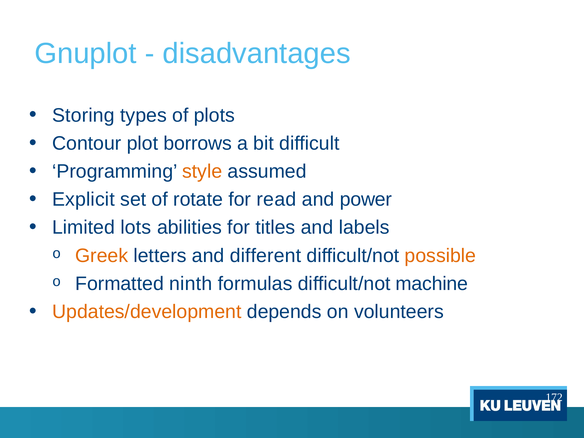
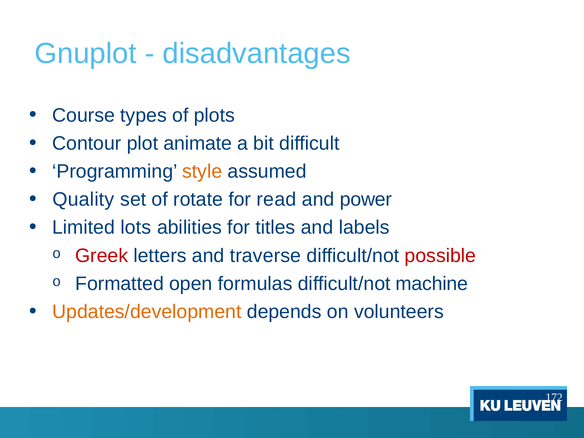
Storing: Storing -> Course (84, 115)
borrows: borrows -> animate (198, 143)
Explicit: Explicit -> Quality (83, 199)
Greek colour: orange -> red (102, 256)
different: different -> traverse (265, 256)
possible colour: orange -> red (440, 256)
ninth: ninth -> open (191, 284)
